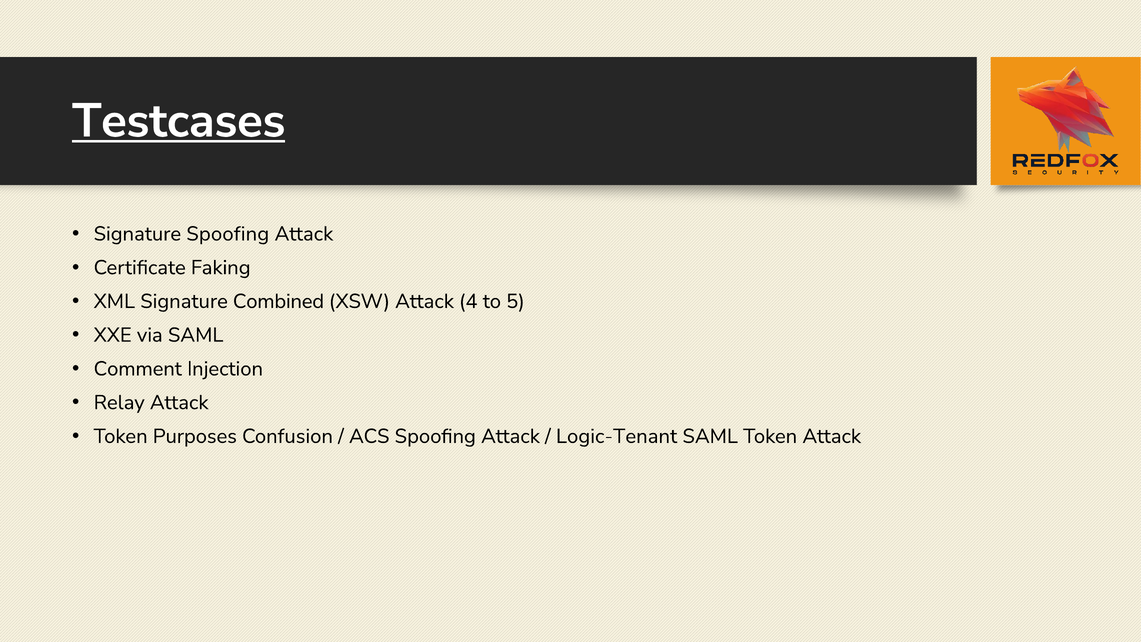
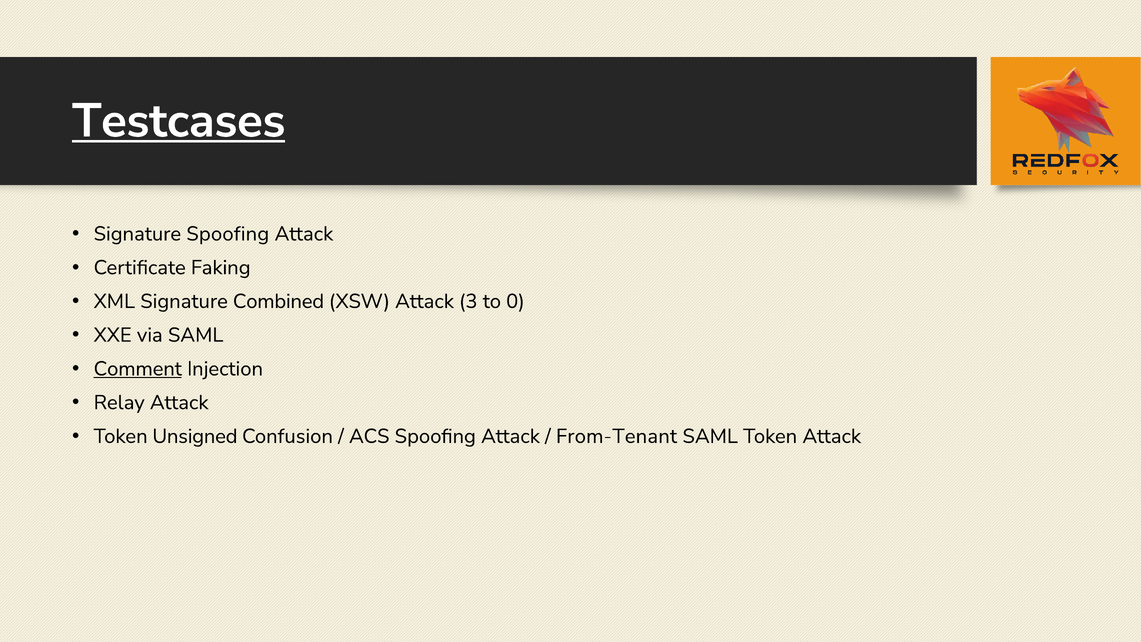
4: 4 -> 3 (468, 301)
5: 5 -> 0 (515, 301)
Comment underline: none -> present (138, 369)
Purposes: Purposes -> Unsigned (195, 436)
Logic-Tenant: Logic-Tenant -> From-Tenant (617, 436)
